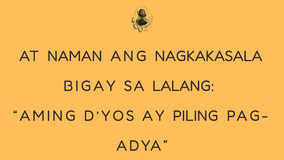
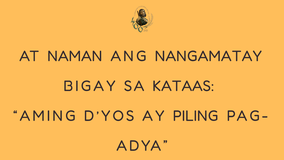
NAGKAKASALA: NAGKAKASALA -> NANGAMATAY (208, 56)
LALANG: LALANG -> KATAAS (183, 86)
